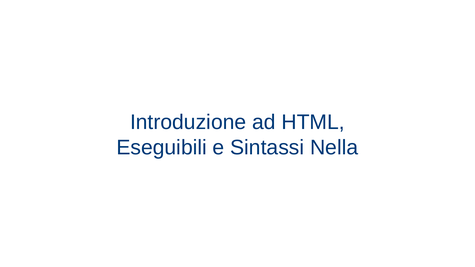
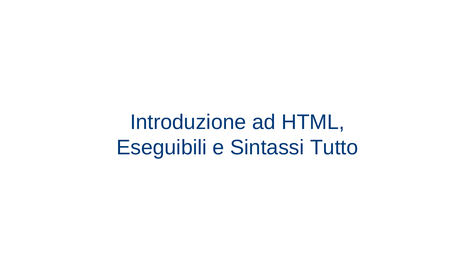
Nella: Nella -> Tutto (334, 148)
